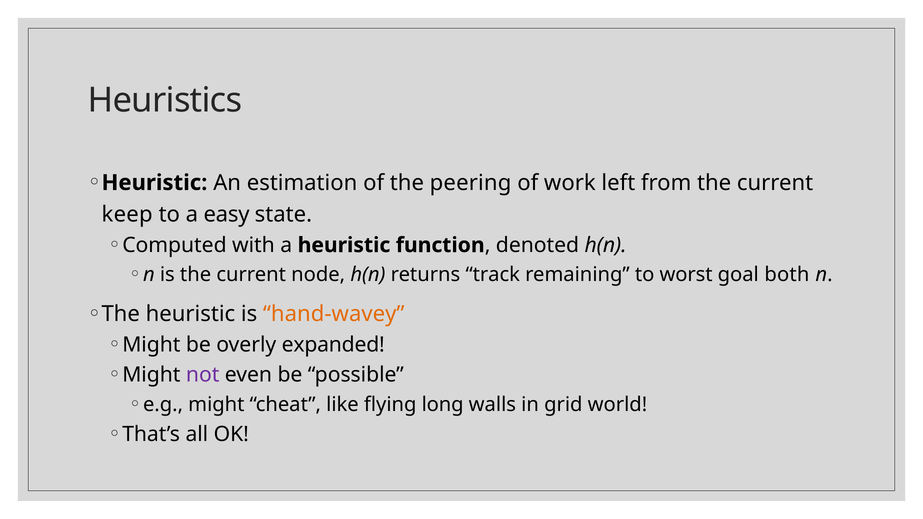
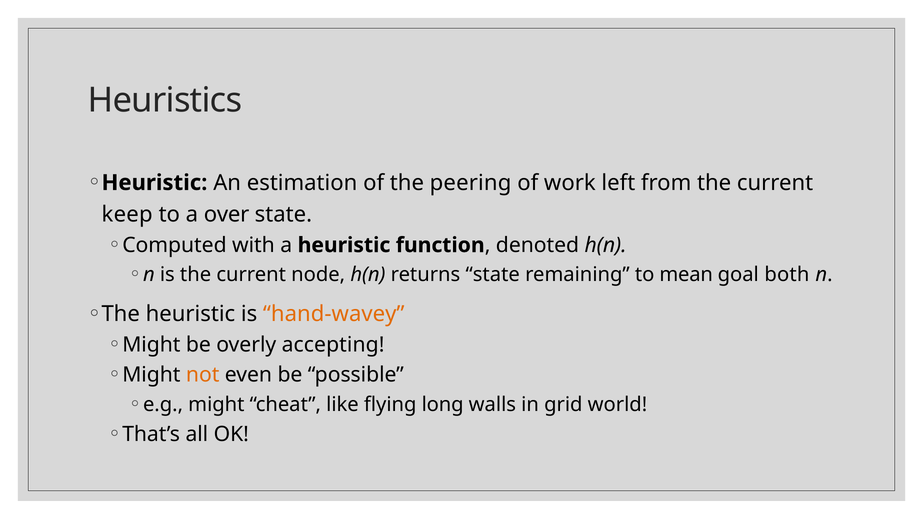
easy: easy -> over (227, 215)
returns track: track -> state (493, 275)
worst: worst -> mean (686, 275)
expanded: expanded -> accepting (333, 345)
not colour: purple -> orange (203, 375)
